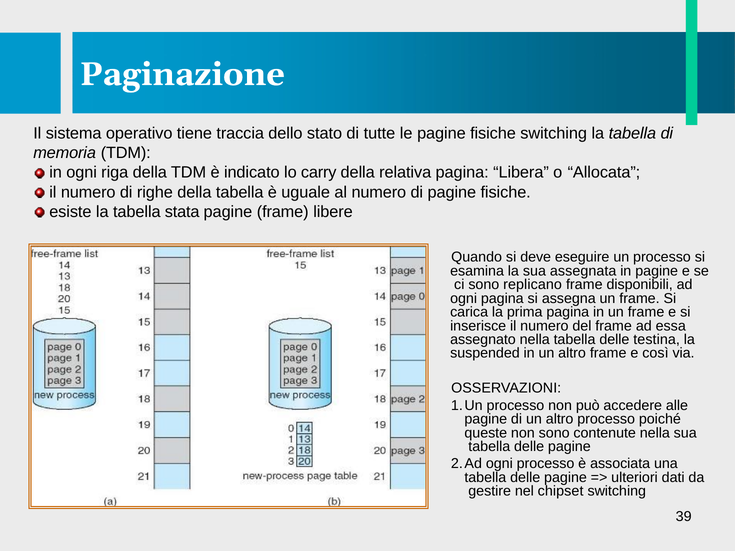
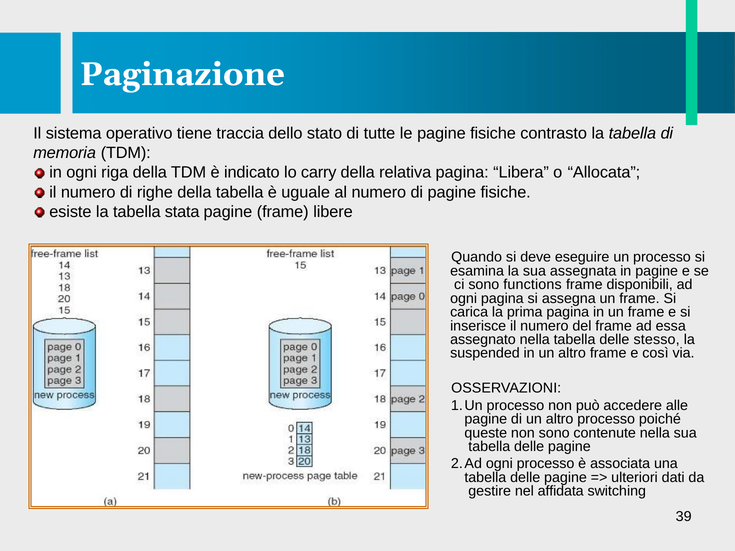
fisiche switching: switching -> contrasto (554, 134)
replicano: replicano -> functions (533, 285)
testina: testina -> stesso (657, 340)
chipset: chipset -> affidata (561, 491)
